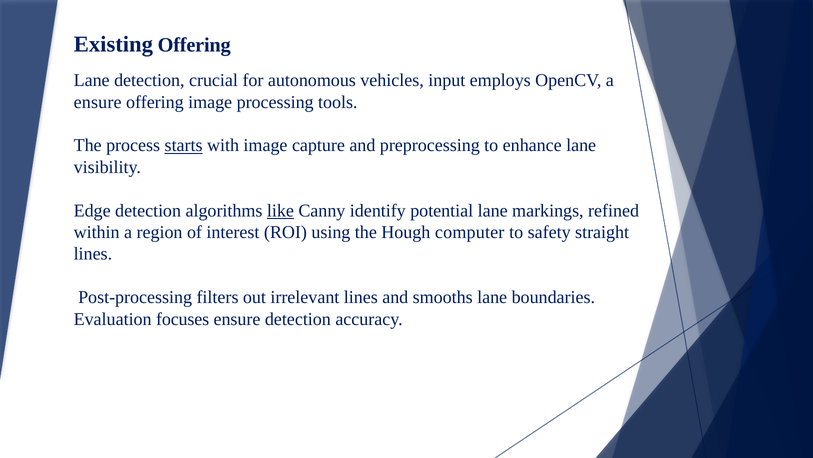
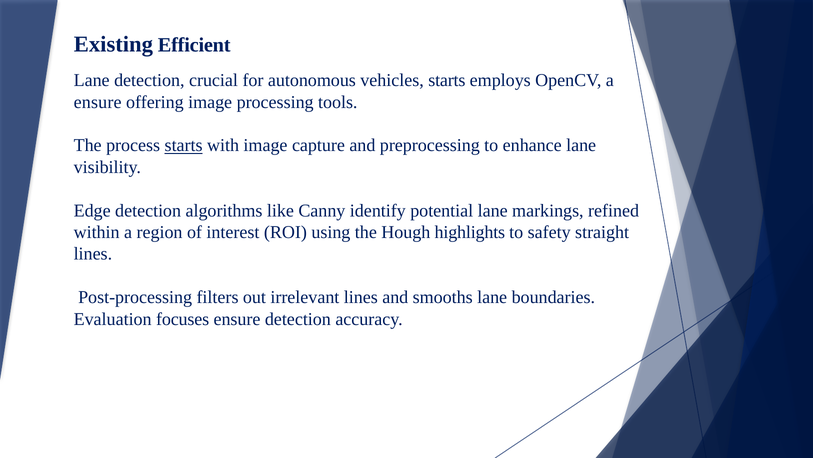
Existing Offering: Offering -> Efficient (194, 45)
vehicles input: input -> starts (447, 80)
like underline: present -> none (280, 210)
computer: computer -> highlights (470, 232)
